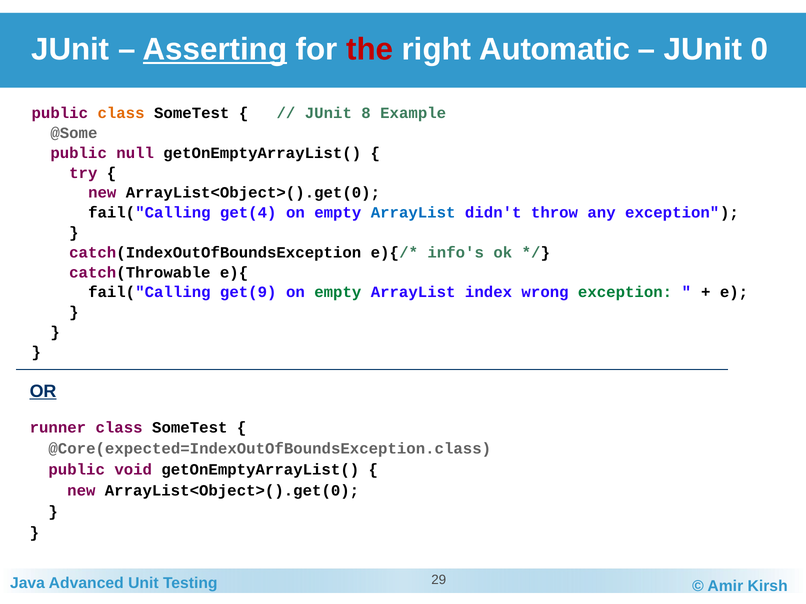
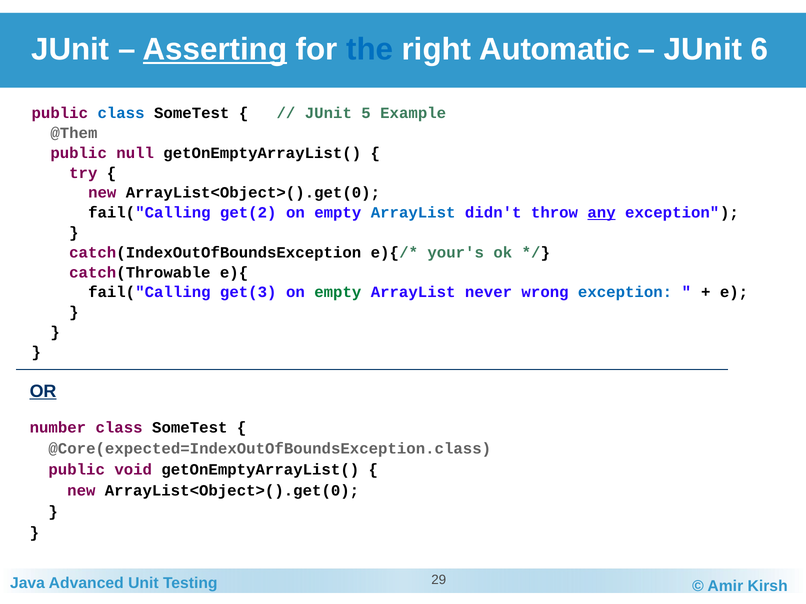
the colour: red -> blue (370, 50)
0: 0 -> 6 (760, 50)
class colour: orange -> blue (121, 113)
8: 8 -> 5 (366, 113)
@Some: @Some -> @Them (74, 133)
get(4: get(4 -> get(2 (248, 213)
any underline: none -> present (602, 213)
info's: info's -> your's (456, 253)
get(9: get(9 -> get(3 (248, 293)
index: index -> never (489, 293)
exception colour: green -> blue (625, 293)
runner: runner -> number (58, 428)
